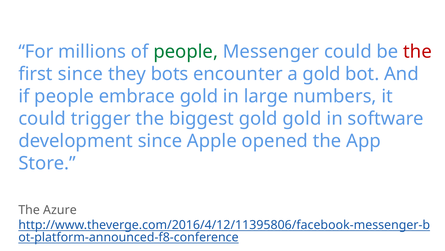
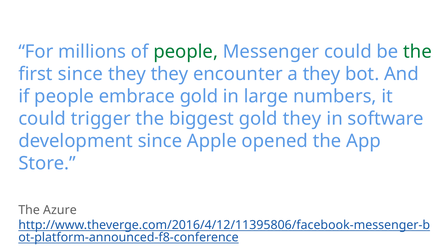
the colour: red -> green (418, 52)
they bots: bots -> they (170, 74)
a gold: gold -> they (322, 74)
gold gold: gold -> they (302, 118)
